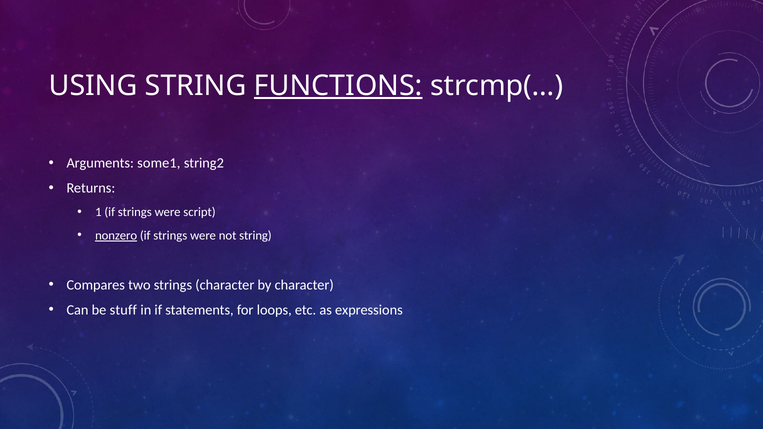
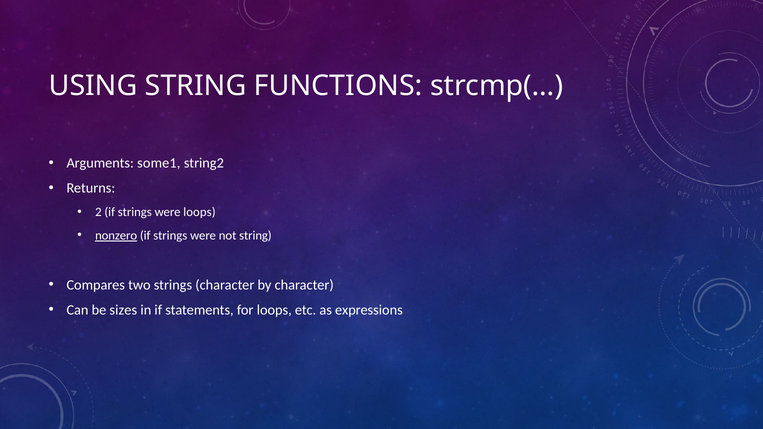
FUNCTIONS underline: present -> none (338, 86)
1: 1 -> 2 (98, 212)
were script: script -> loops (199, 212)
stuff: stuff -> sizes (123, 310)
